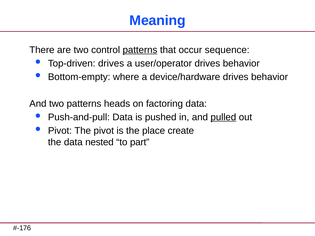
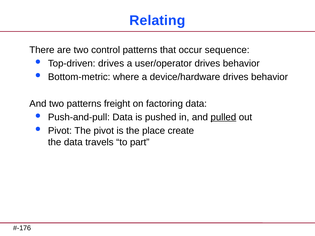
Meaning: Meaning -> Relating (157, 21)
patterns underline: present -> none (140, 50)
Bottom-empty: Bottom-empty -> Bottom-metric (79, 77)
heads: heads -> freight (117, 104)
nested: nested -> travels (99, 142)
